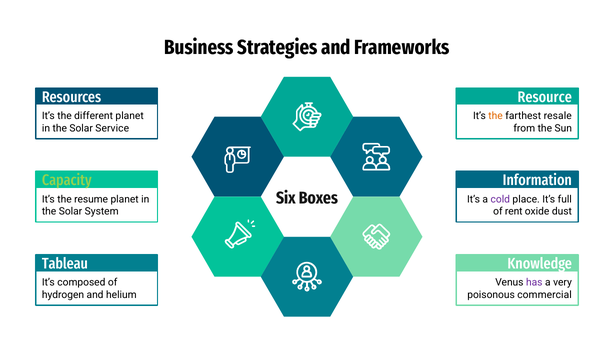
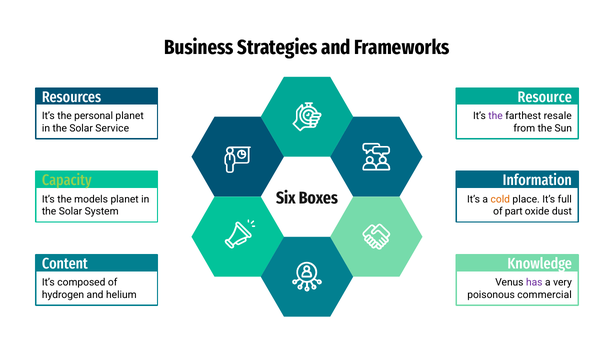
different: different -> personal (94, 116)
the colour: orange -> purple (496, 116)
resume: resume -> models (91, 199)
cold colour: purple -> orange (500, 199)
rent: rent -> part (514, 212)
Tableau: Tableau -> Content (65, 264)
